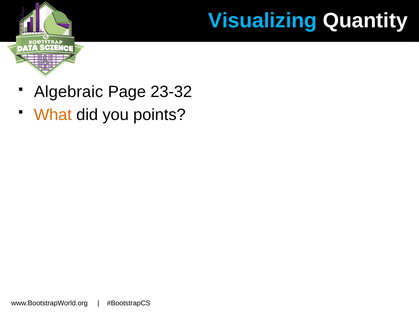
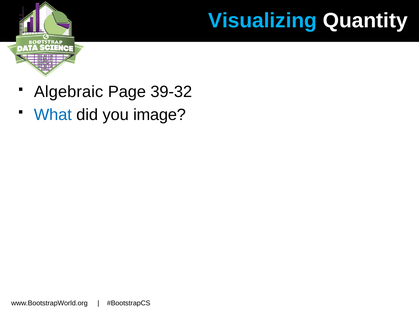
23-32: 23-32 -> 39-32 (171, 92)
What colour: orange -> blue (53, 115)
points: points -> image (160, 115)
